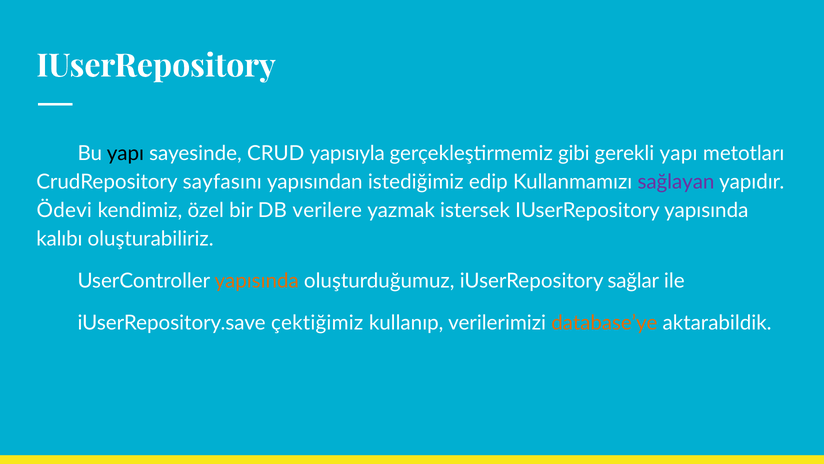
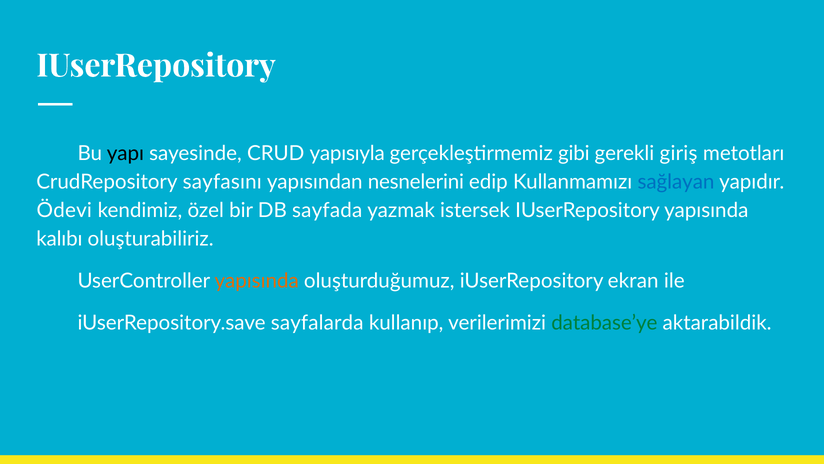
gerekli yapı: yapı -> giriş (679, 153)
istediğimiz: istediğimiz -> nesnelerini (416, 182)
sağlayan colour: purple -> blue (676, 182)
verilere: verilere -> sayfada (327, 210)
sağlar: sağlar -> ekran (633, 281)
çektiğimiz: çektiğimiz -> sayfalarda (317, 323)
database’ye colour: orange -> green (604, 323)
